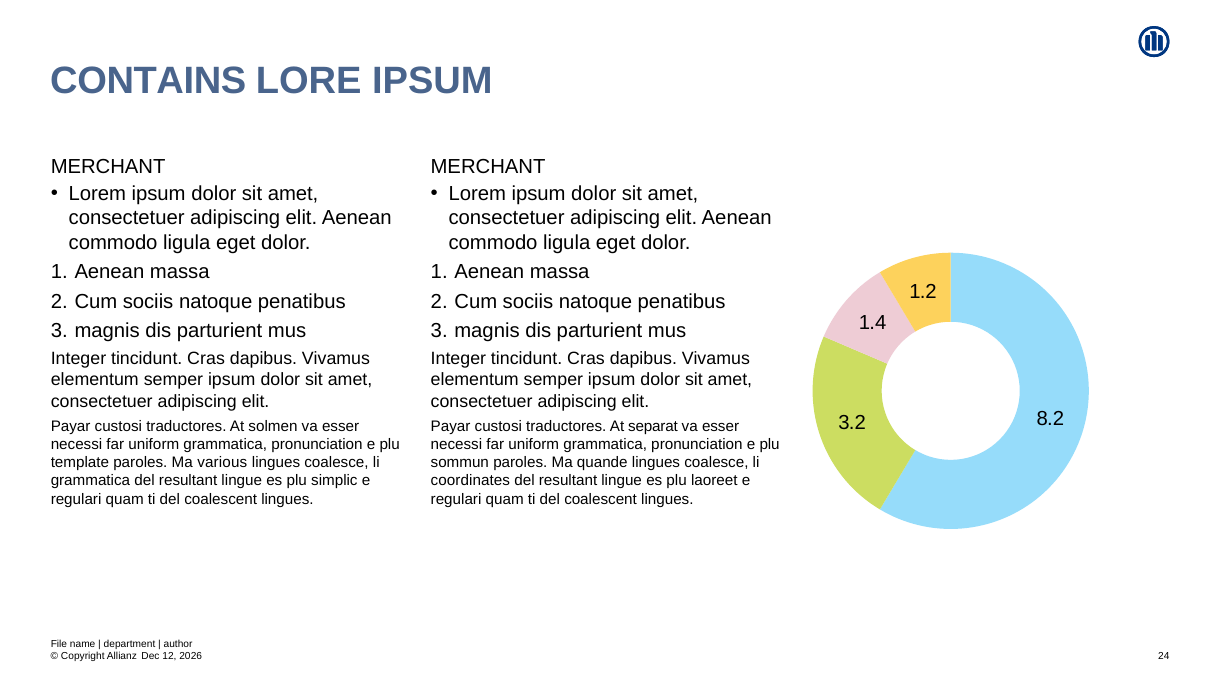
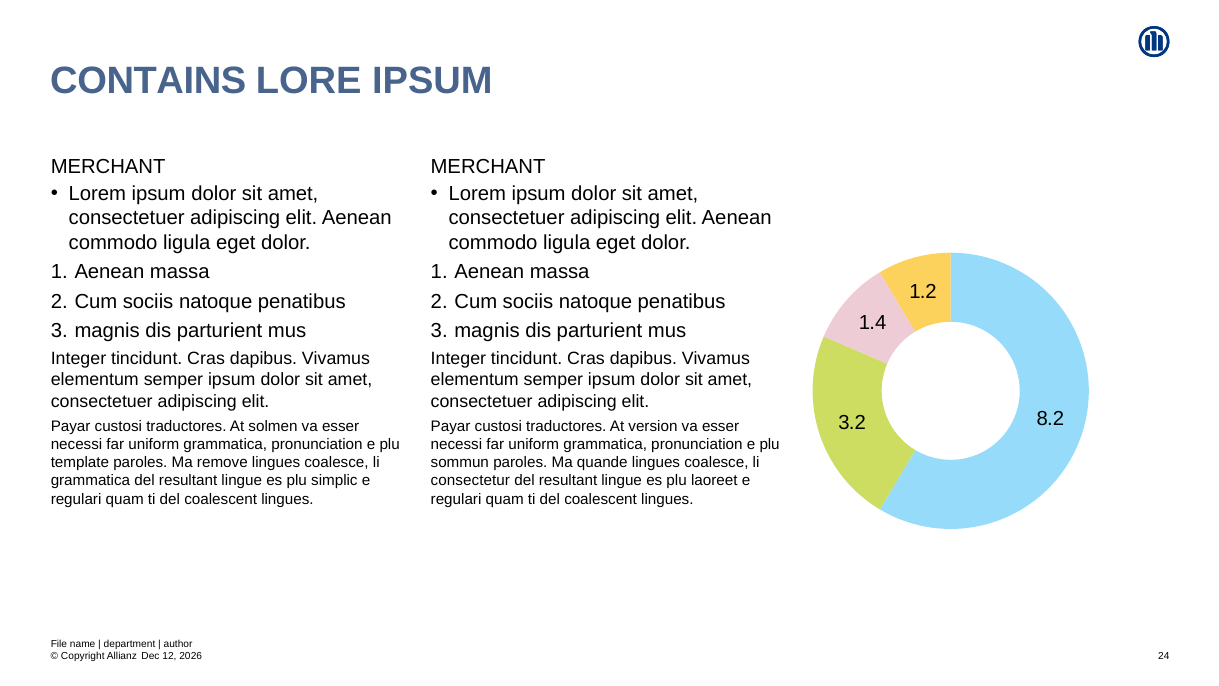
separat: separat -> version (653, 426)
various: various -> remove (222, 463)
coordinates: coordinates -> consectetur (470, 481)
